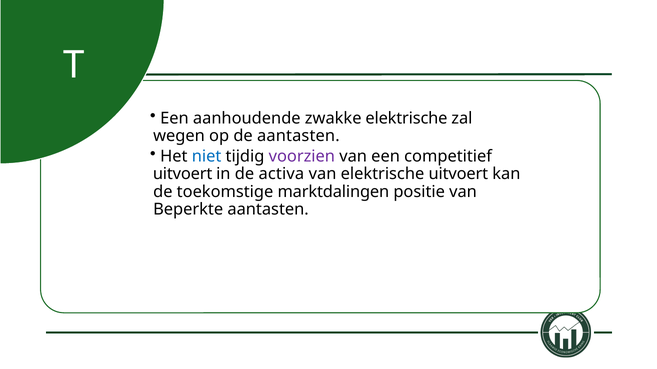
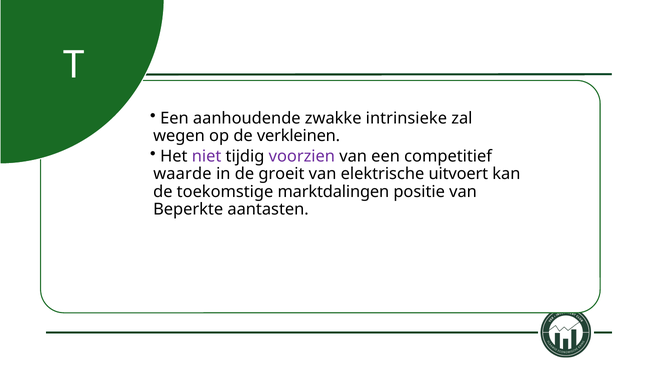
zwakke elektrische: elektrische -> intrinsieke (406, 119)
de aantasten: aantasten -> verkleinen (299, 136)
niet colour: blue -> purple (207, 156)
uitvoert: uitvoert -> waarde (182, 174)
activa: activa -> groeit (281, 174)
